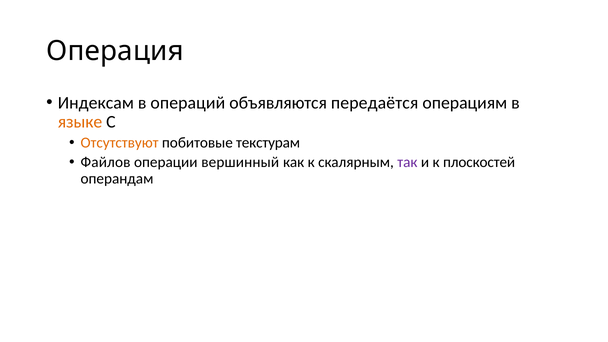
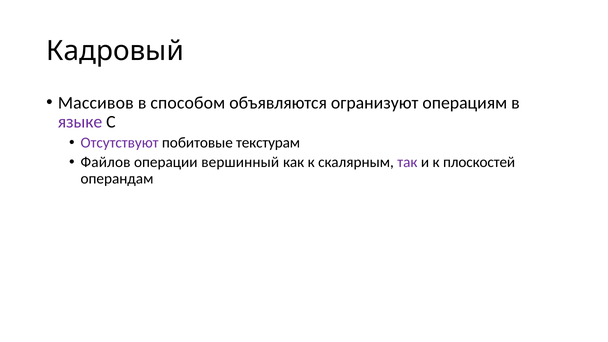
Операция: Операция -> Кадровый (115, 51)
Индексам: Индексам -> Массивов (96, 103)
операций: операций -> способом (188, 103)
передаётся: передаётся -> огранизуют (375, 103)
языке colour: orange -> purple (80, 122)
Отсутствуют colour: orange -> purple (120, 143)
